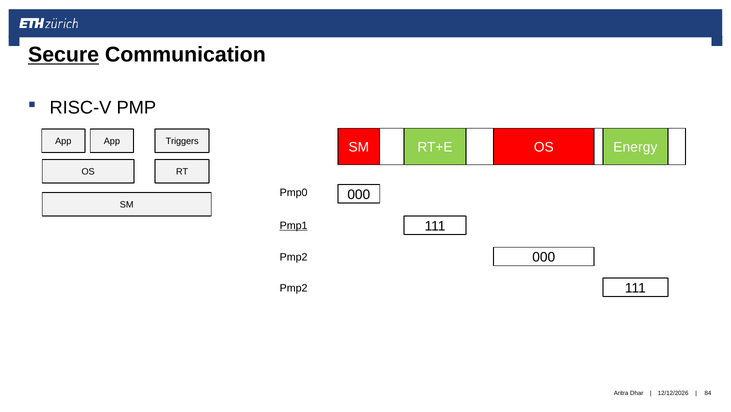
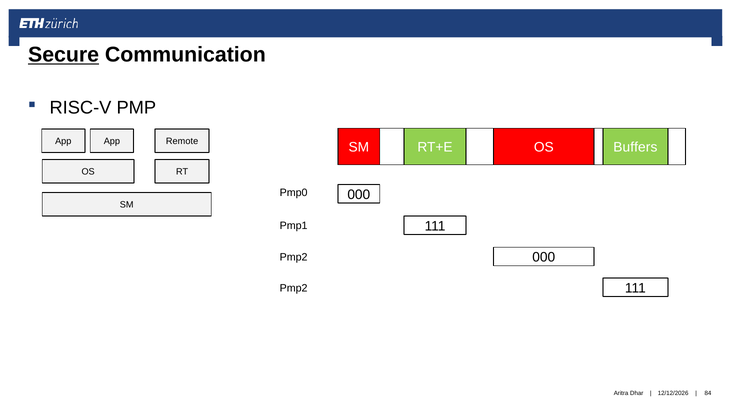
Triggers: Triggers -> Remote (182, 141)
Energy: Energy -> Buffers (635, 147)
Pmp1 underline: present -> none (294, 225)
